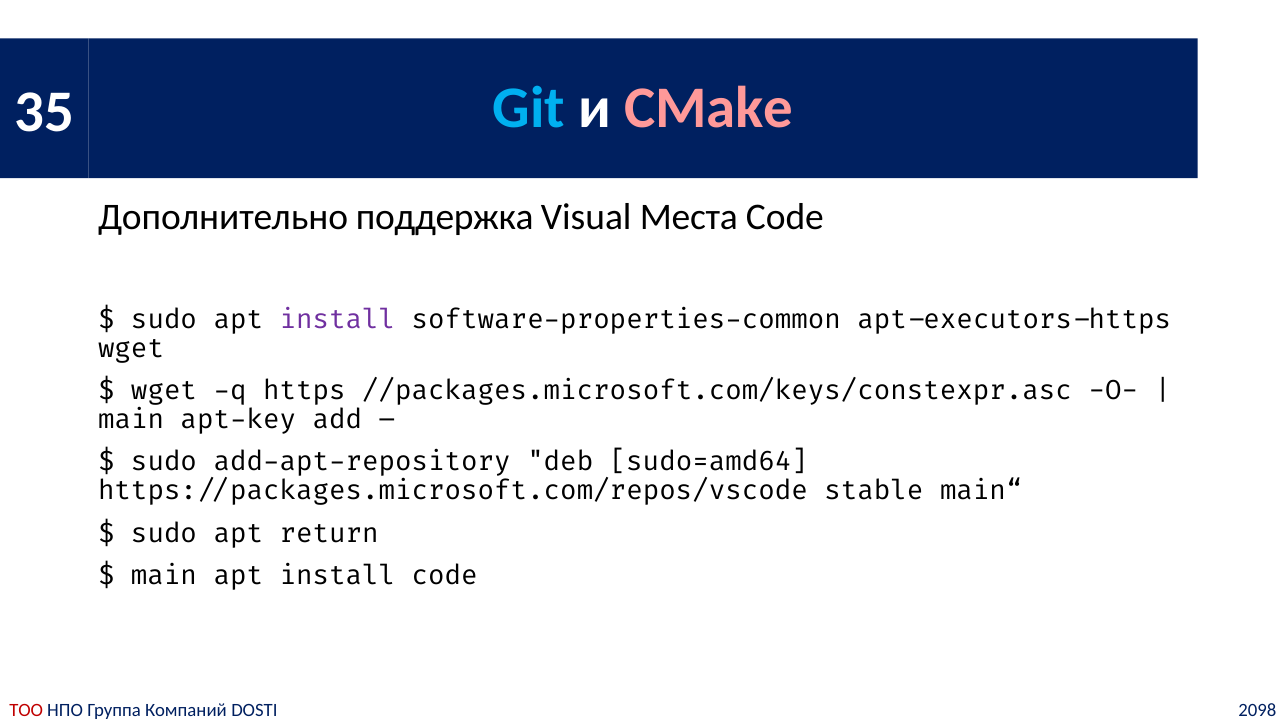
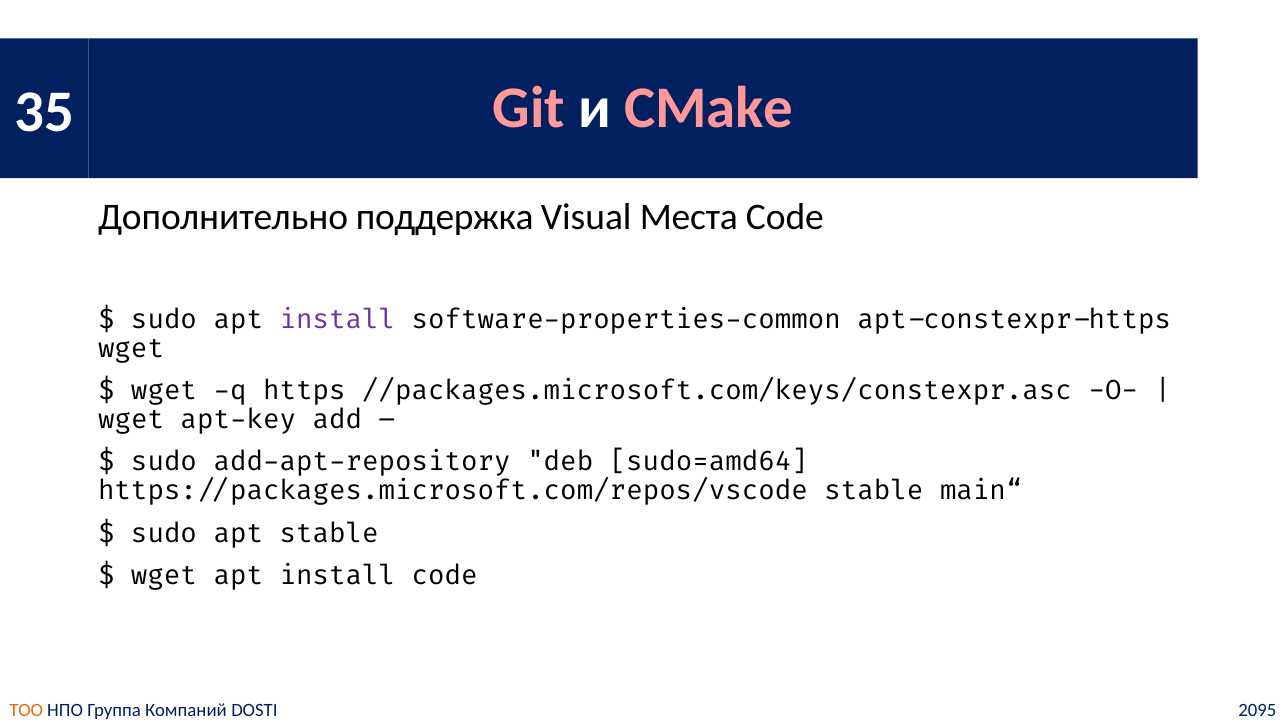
Git colour: light blue -> pink (529, 108)
apt-executors-https: apt-executors-https -> apt-constexpr-https (1014, 319)
main: main -> wget (131, 420)
apt return: return -> stable (329, 533)
main: main -> wget (164, 576)
ТОО colour: red -> orange (26, 711)
2098: 2098 -> 2095 (1257, 711)
